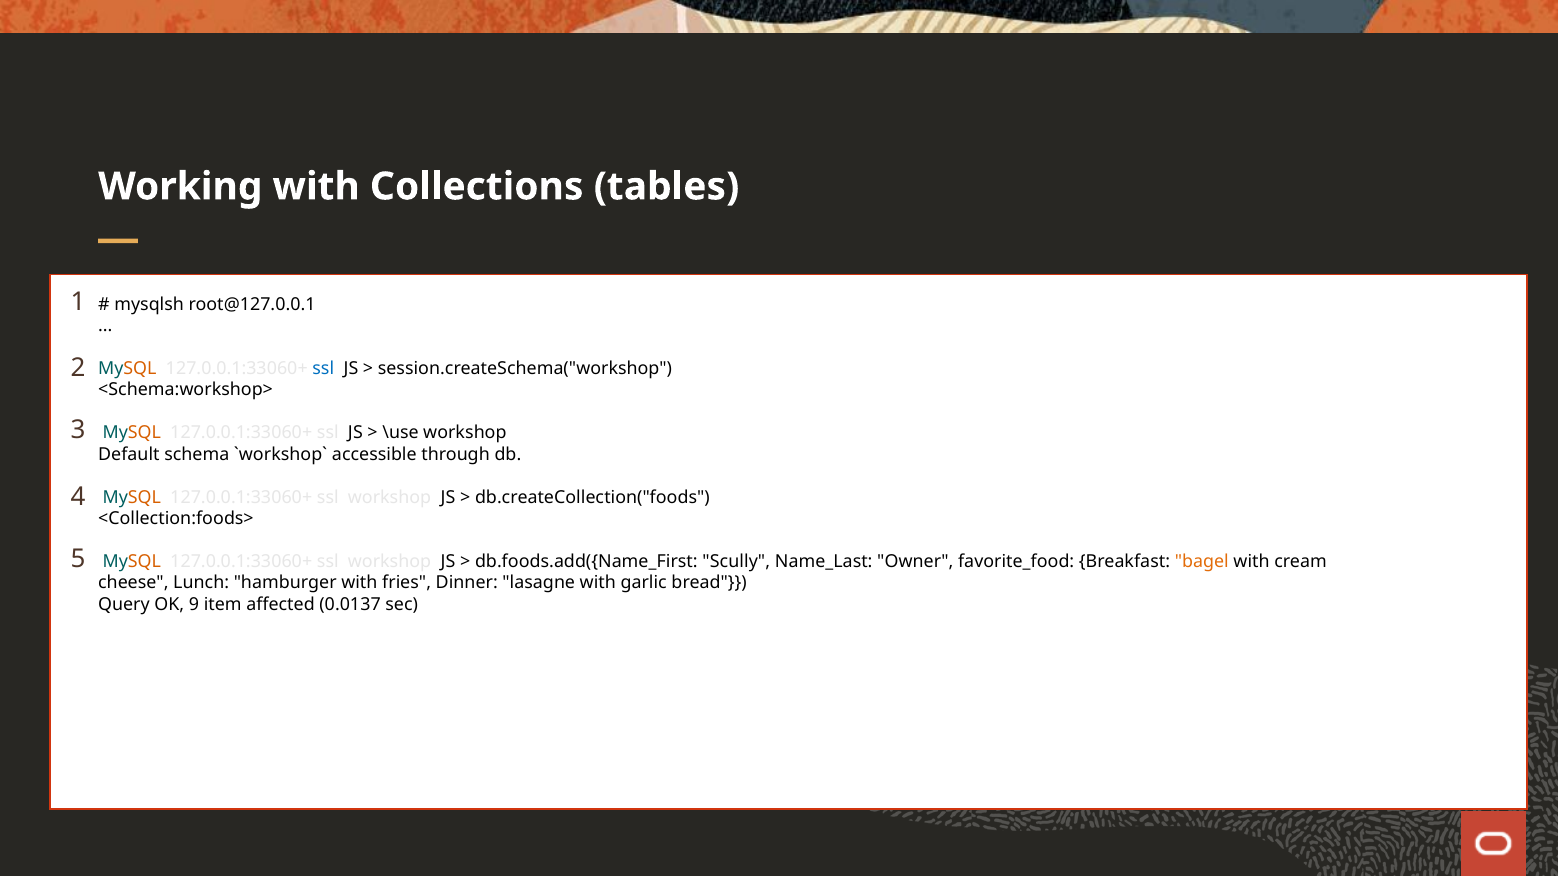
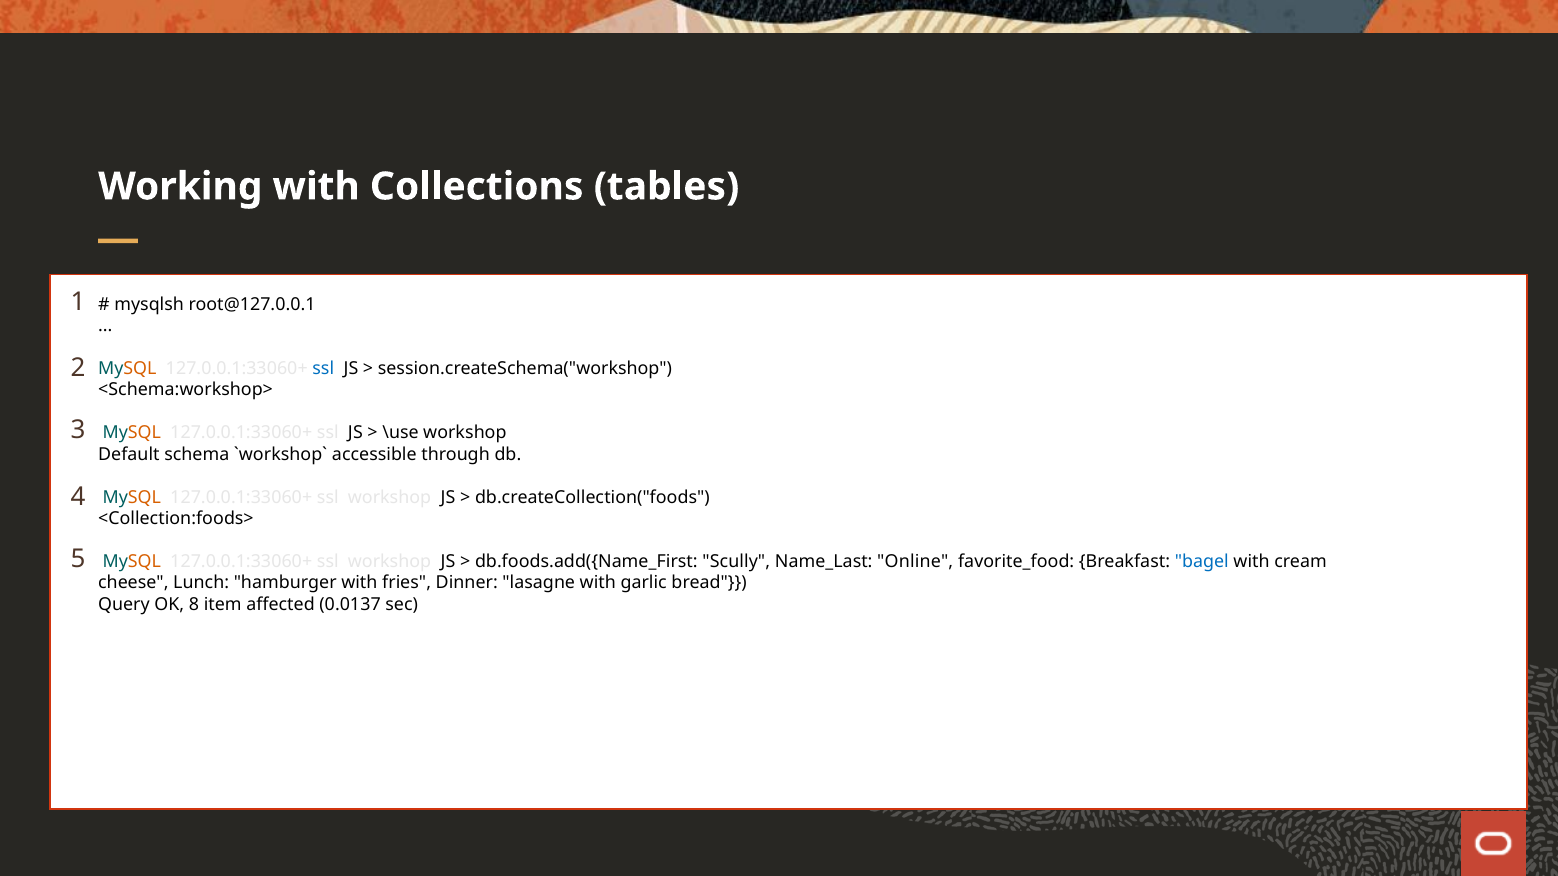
Owner: Owner -> Online (915, 562)
bagel colour: orange -> blue (1202, 562)
9: 9 -> 8 (194, 605)
